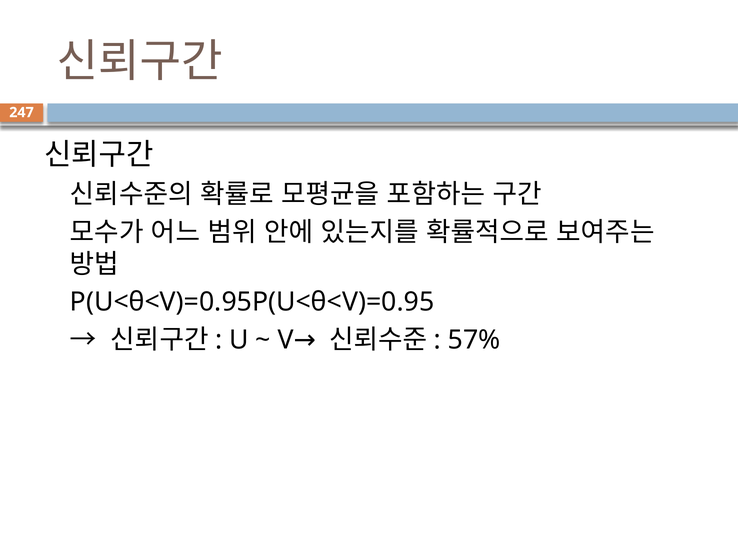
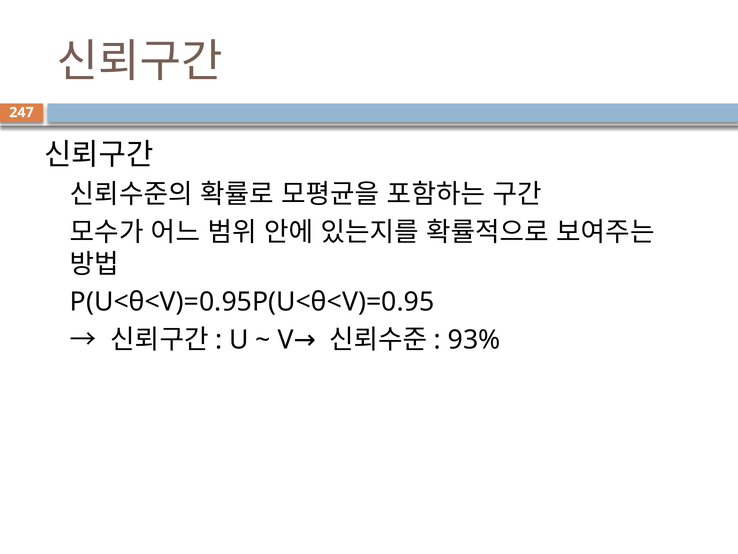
57%: 57% -> 93% (474, 339)
